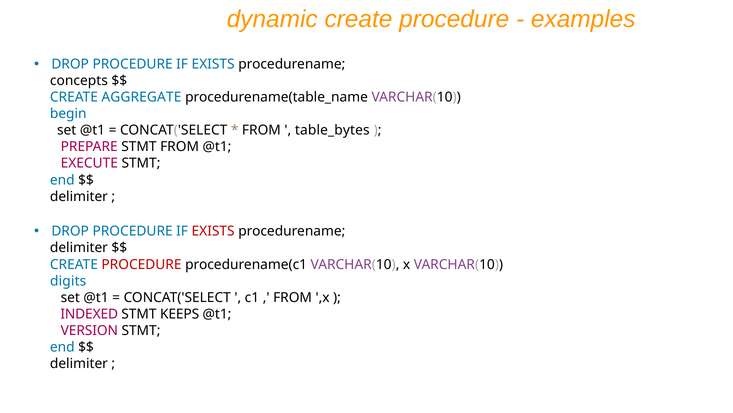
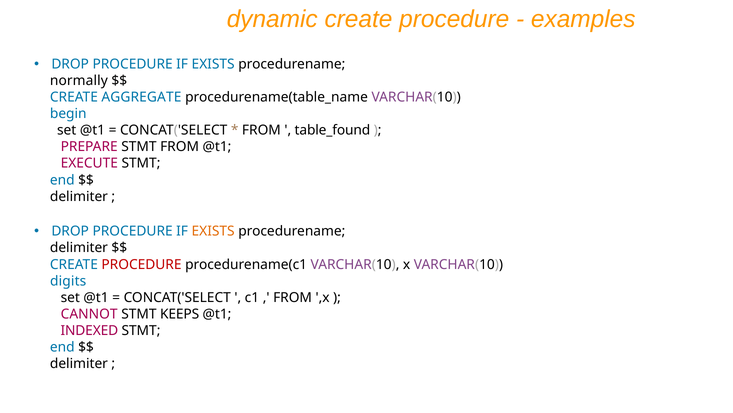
concepts: concepts -> normally (79, 81)
table_bytes: table_bytes -> table_found (332, 130)
EXISTS colour: red -> orange (213, 231)
INDEXED: INDEXED -> CANNOT (89, 313)
VERSION: VERSION -> INDEXED (89, 330)
